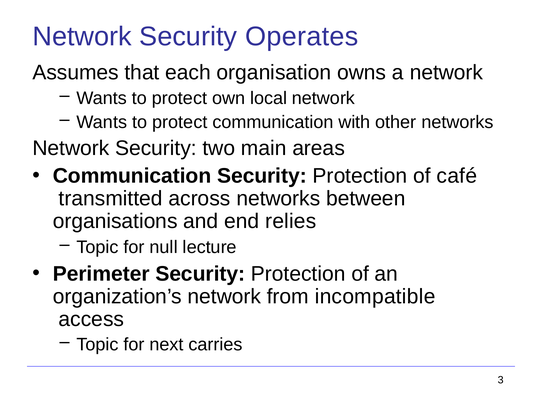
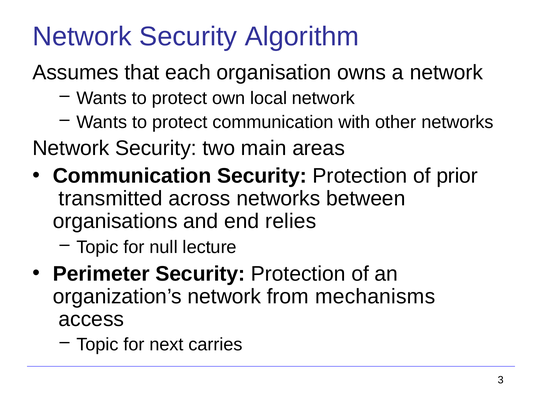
Operates: Operates -> Algorithm (302, 36)
café: café -> prior (457, 176)
incompatible: incompatible -> mechanisms (375, 296)
